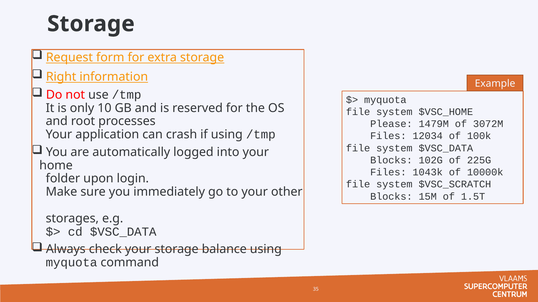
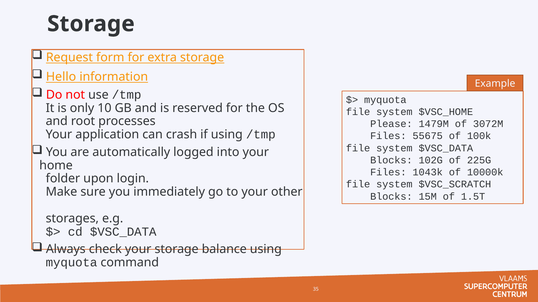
Right: Right -> Hello (61, 77)
12034: 12034 -> 55675 (428, 136)
